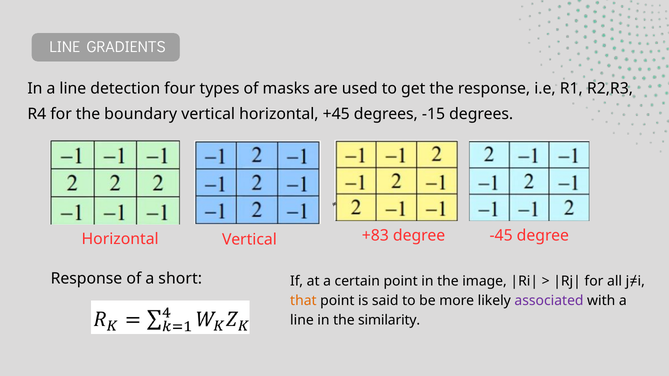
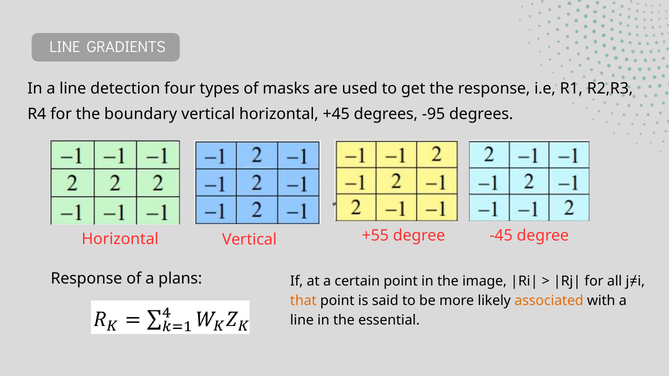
-15: -15 -> -95 (434, 114)
+83: +83 -> +55 (375, 236)
short: short -> plans (180, 279)
associated colour: purple -> orange (549, 301)
similarity: similarity -> essential (389, 320)
